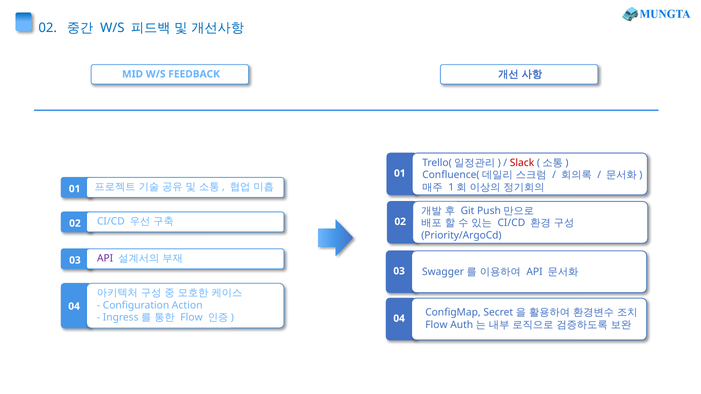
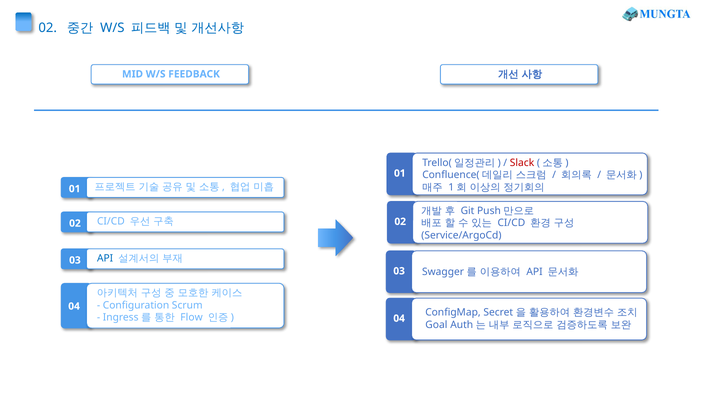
Priority/ArgoCd: Priority/ArgoCd -> Service/ArgoCd (461, 236)
API colour: purple -> blue (105, 259)
Action: Action -> Scrum (187, 305)
Flow: Flow -> Goal (436, 325)
